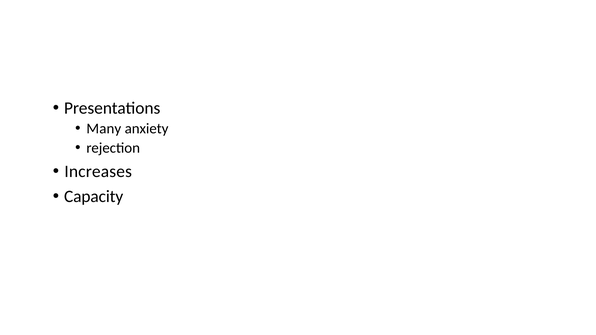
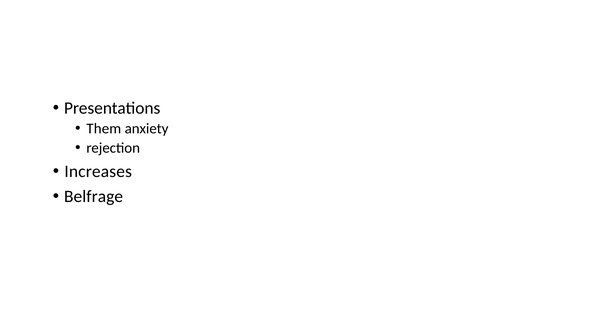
Many: Many -> Them (104, 129)
Capacity: Capacity -> Belfrage (94, 196)
